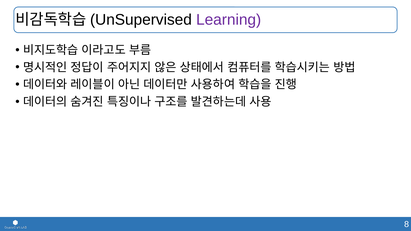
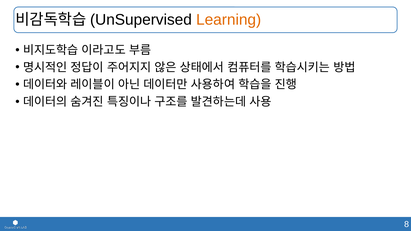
Learning colour: purple -> orange (229, 20)
